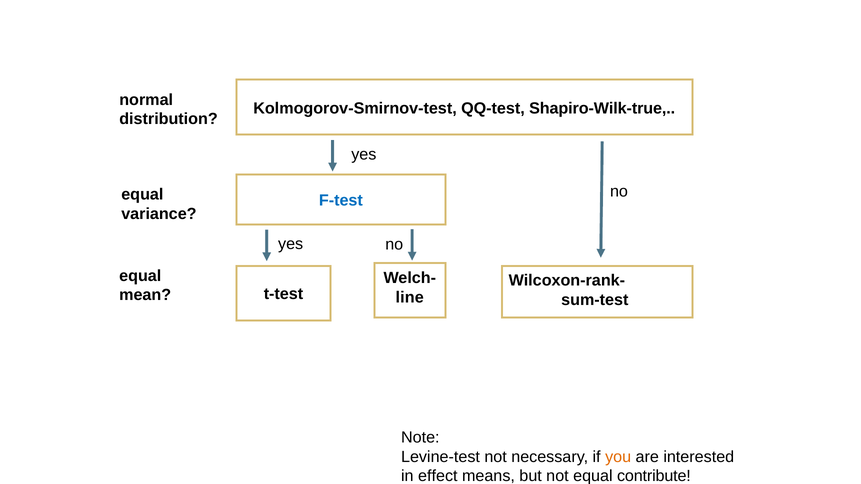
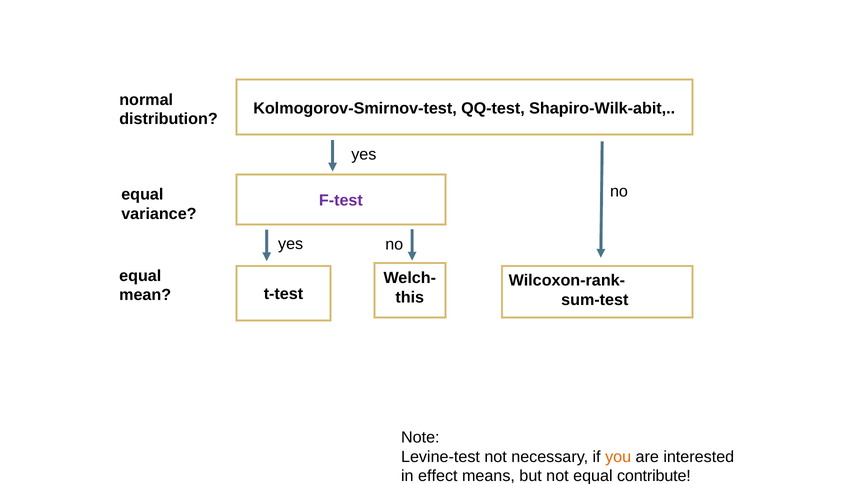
Shapiro-Wilk-true: Shapiro-Wilk-true -> Shapiro-Wilk-abit (602, 108)
F-test colour: blue -> purple (341, 201)
line: line -> this (410, 297)
